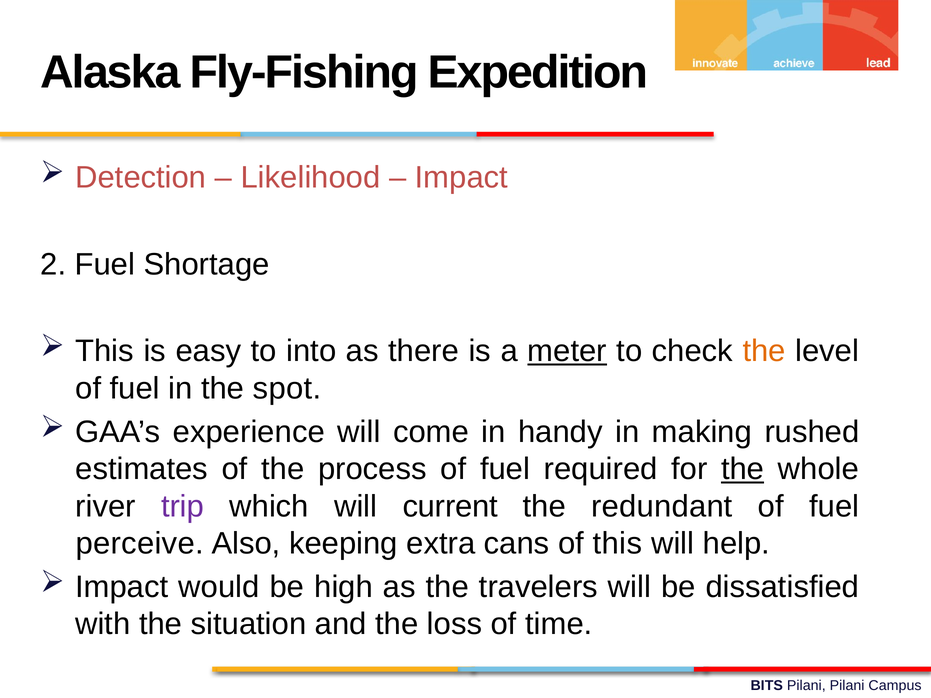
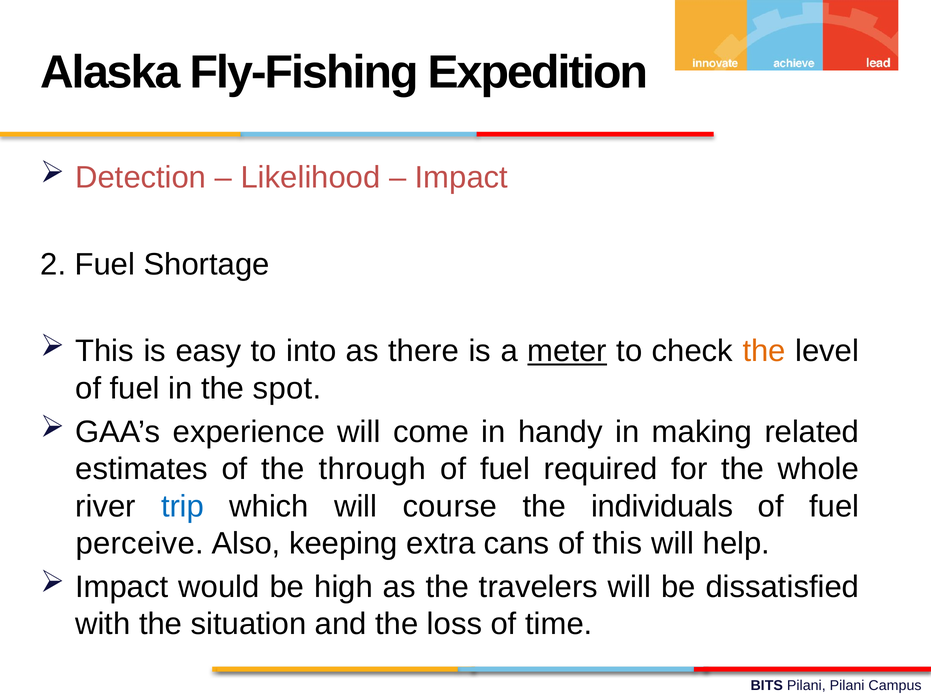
rushed: rushed -> related (812, 432)
process: process -> through (372, 469)
the underline: present -> none (743, 469)
trip colour: purple -> blue (183, 506)
current: current -> course (450, 506)
redundant: redundant -> individuals (662, 506)
